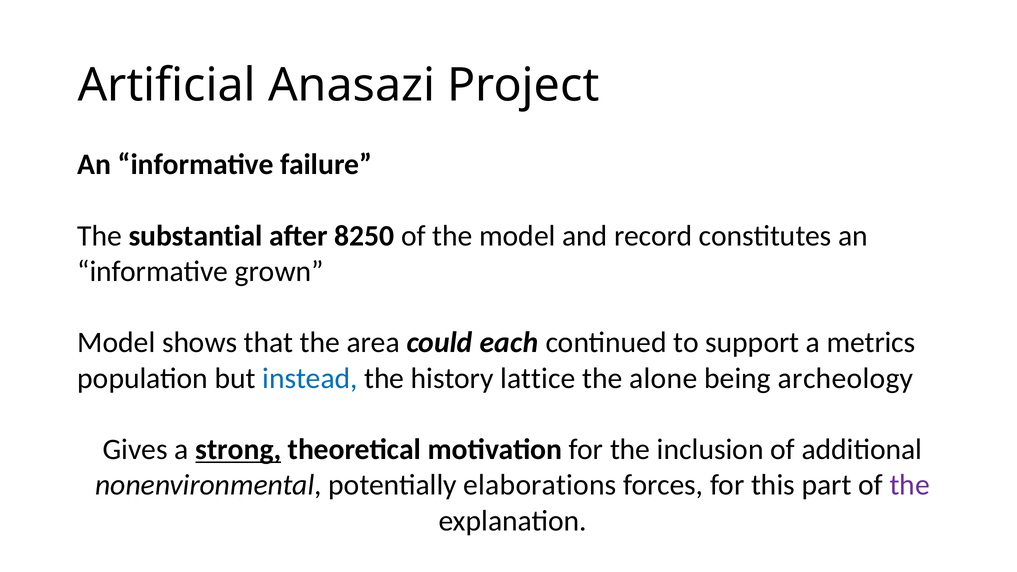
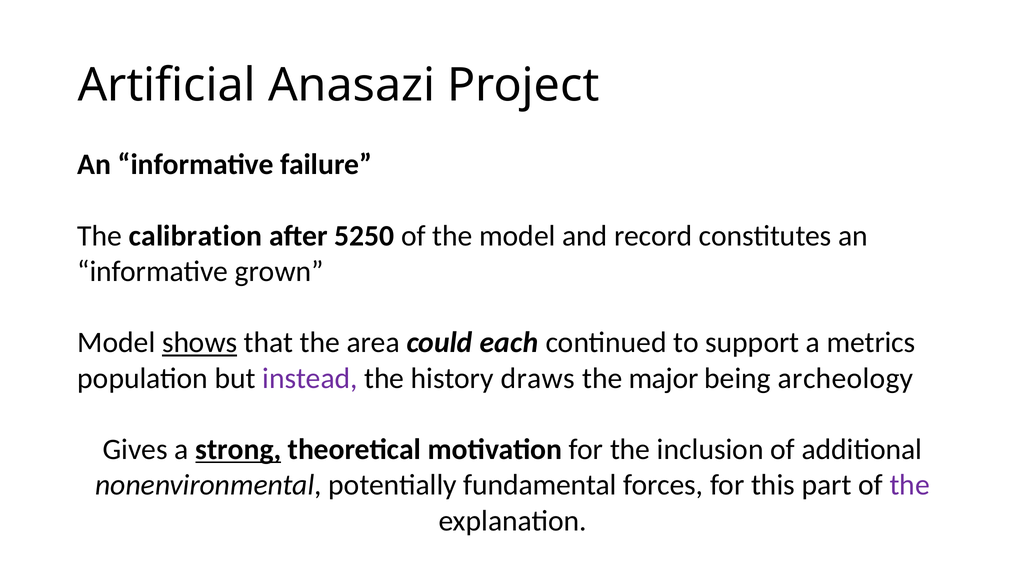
substantial: substantial -> calibration (196, 236)
8250: 8250 -> 5250 (364, 236)
shows underline: none -> present (200, 343)
instead colour: blue -> purple (310, 378)
lattice: lattice -> draws (538, 378)
alone: alone -> major (663, 378)
elaborations: elaborations -> fundamental (540, 485)
